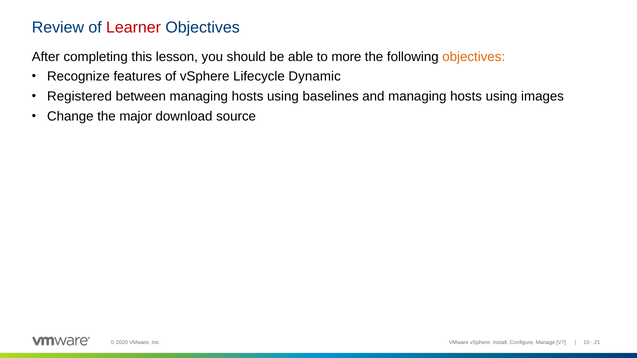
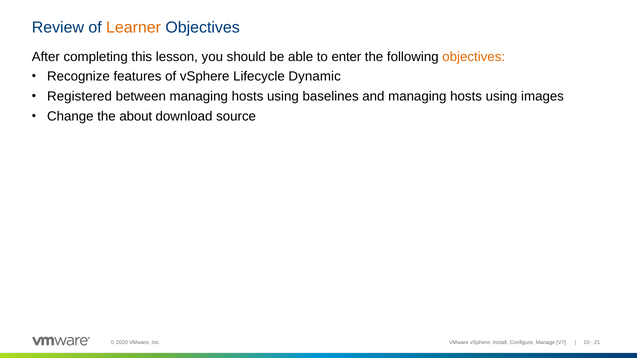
Learner colour: red -> orange (134, 28)
more: more -> enter (346, 57)
major: major -> about (136, 116)
